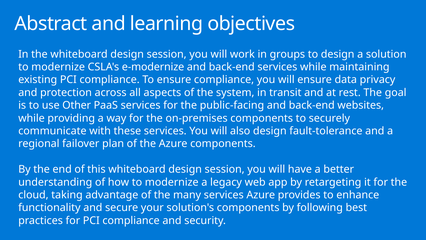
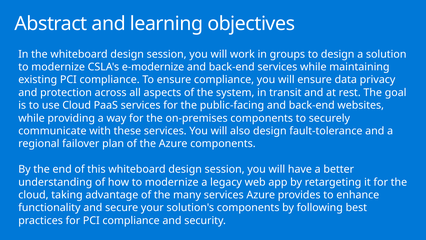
use Other: Other -> Cloud (77, 105)
